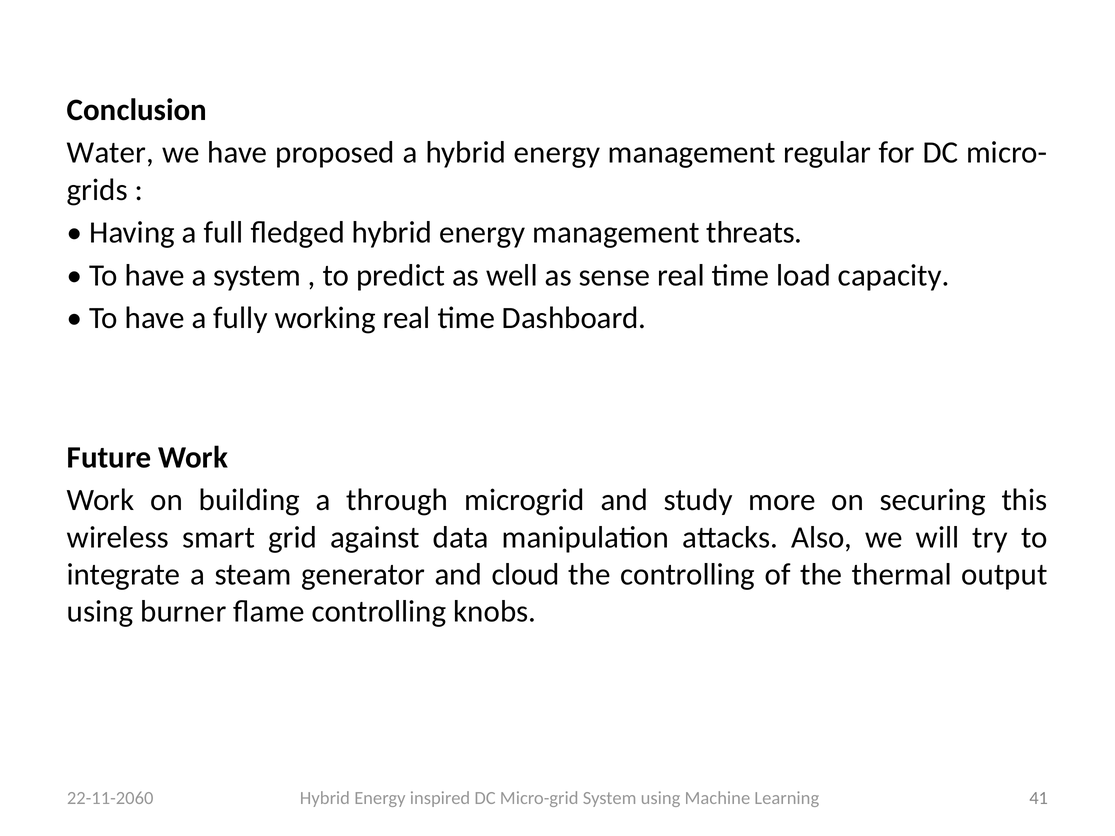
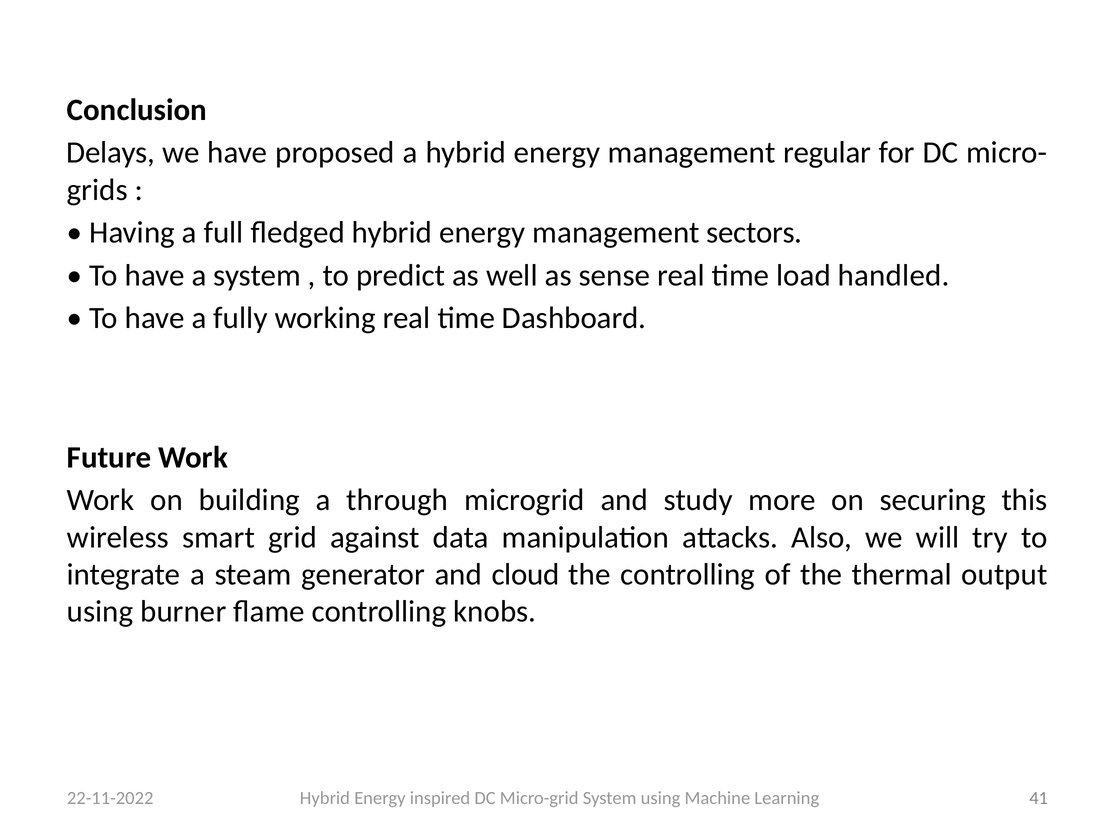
Water: Water -> Delays (111, 153)
threats: threats -> sectors (754, 233)
capacity: capacity -> handled (894, 275)
22-11-2060: 22-11-2060 -> 22-11-2022 (110, 799)
